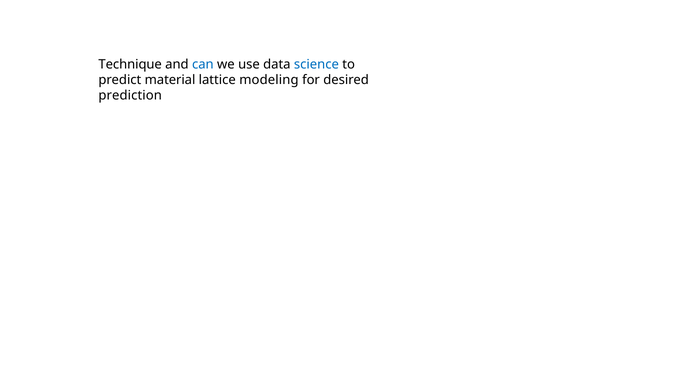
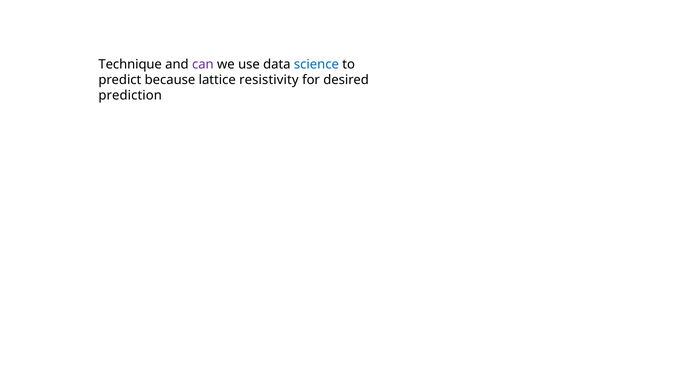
can colour: blue -> purple (203, 64)
material: material -> because (170, 80)
modeling: modeling -> resistivity (269, 80)
